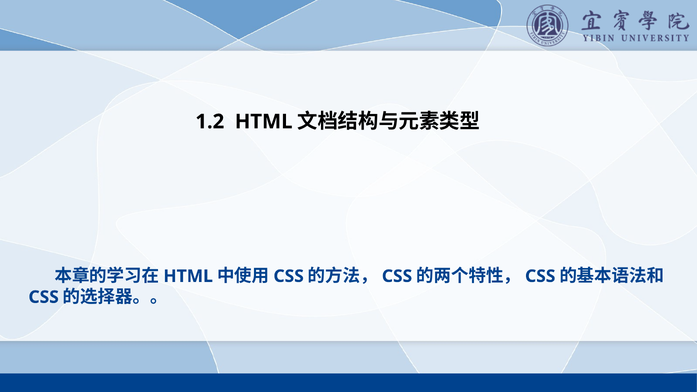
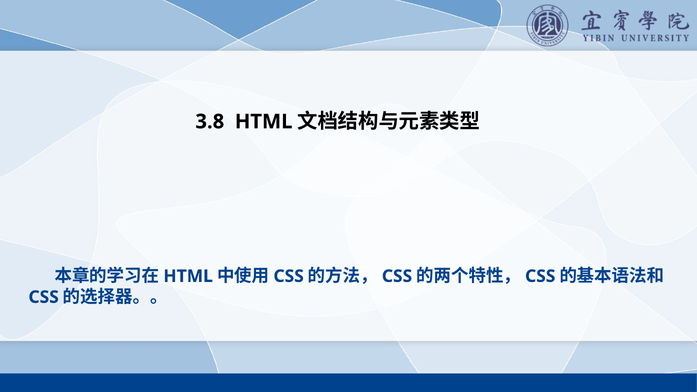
1.2: 1.2 -> 3.8 (210, 122)
